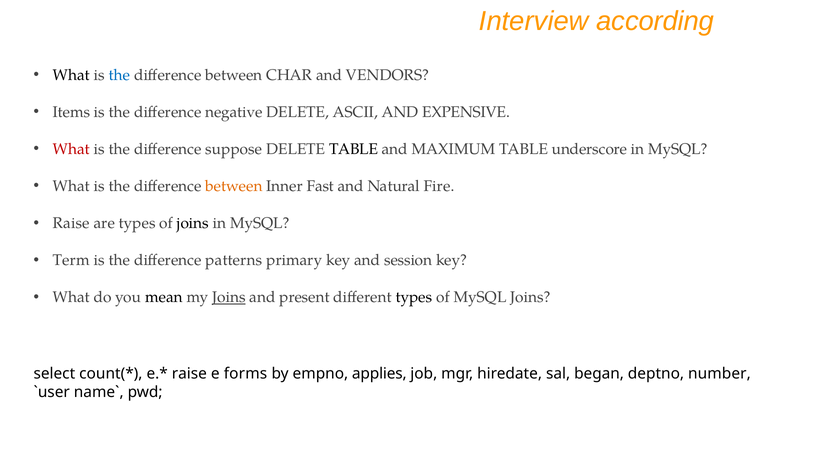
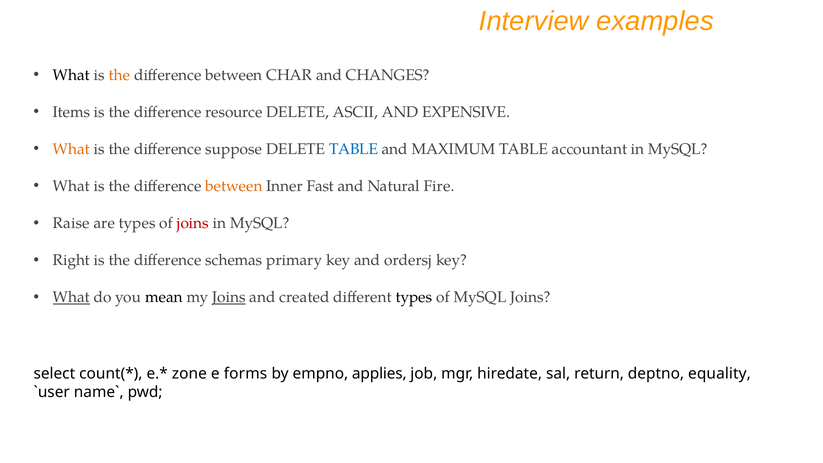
according: according -> examples (655, 21)
the colour: blue -> orange (119, 75)
VENDORS: VENDORS -> CHANGES (388, 75)
negative: negative -> resource (234, 112)
What colour: red -> orange (71, 149)
TABLE colour: black -> blue (354, 149)
underscore: underscore -> accountant (589, 149)
joins colour: black -> red (193, 223)
Term: Term -> Right (71, 260)
patterns: patterns -> schemas (234, 260)
session: session -> ordersj (408, 260)
What underline: none -> present (71, 297)
present: present -> created (304, 297)
raise: raise -> zone (189, 373)
began: began -> return (599, 373)
number: number -> equality (719, 373)
